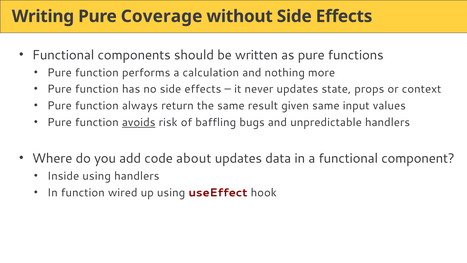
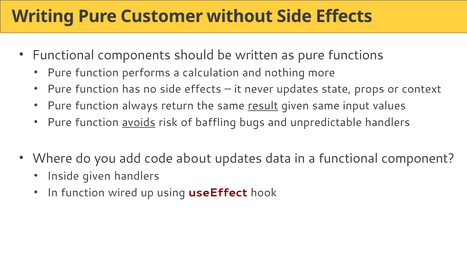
Coverage: Coverage -> Customer (162, 16)
result underline: none -> present (263, 106)
Inside using: using -> given (97, 176)
